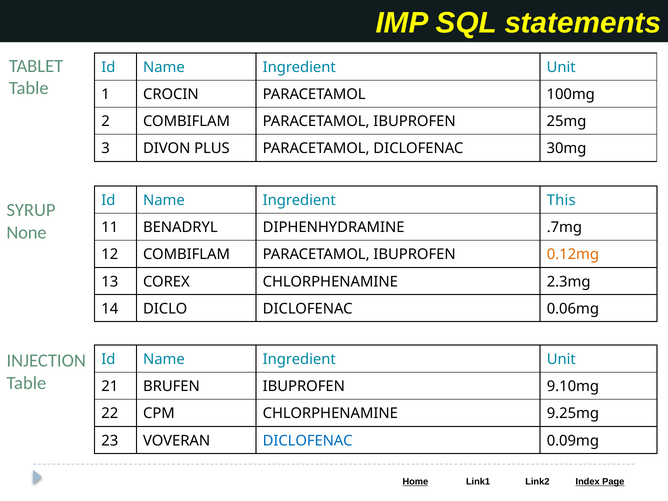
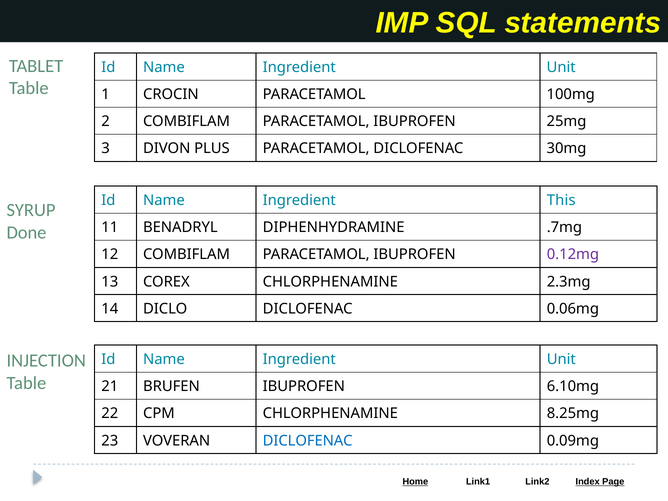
None: None -> Done (26, 233)
0.12mg colour: orange -> purple (573, 255)
9.10mg: 9.10mg -> 6.10mg (573, 386)
9.25mg: 9.25mg -> 8.25mg (573, 414)
